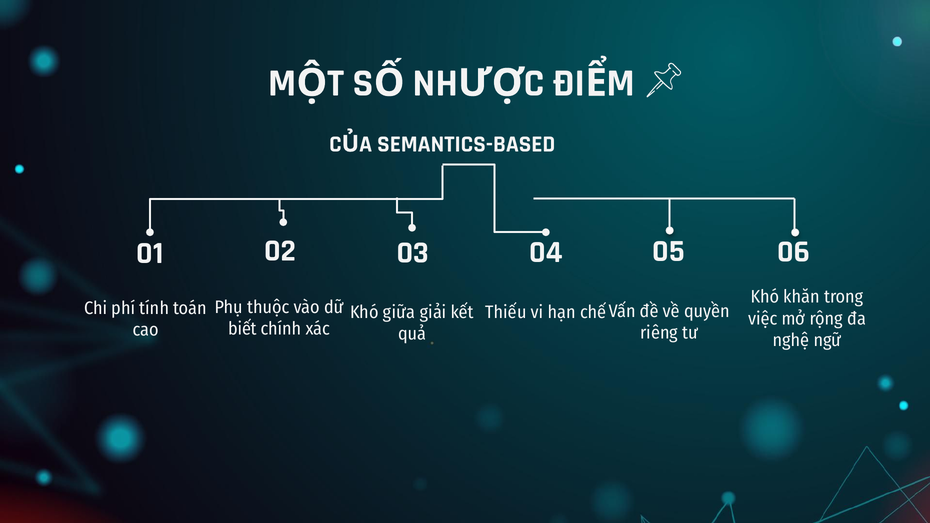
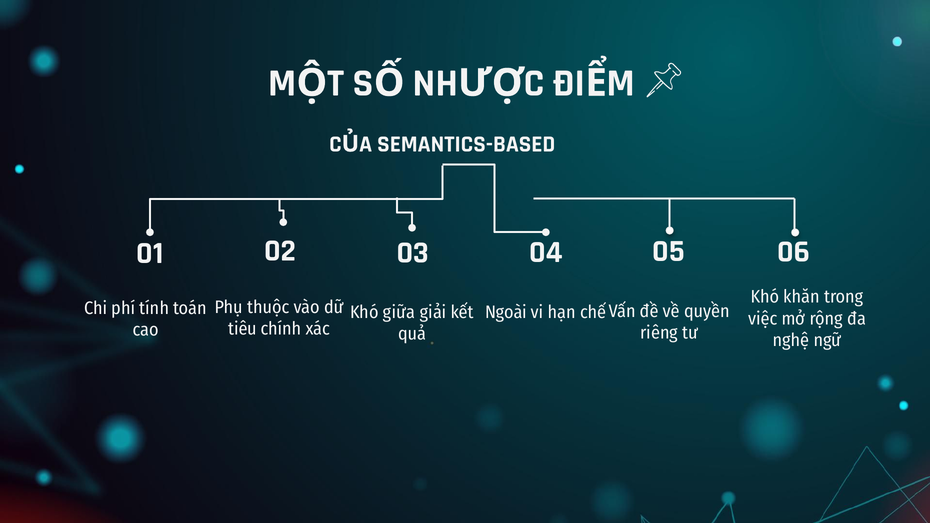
Thiếu: Thiếu -> Ngoài (506, 312)
biết: biết -> tiêu (243, 329)
